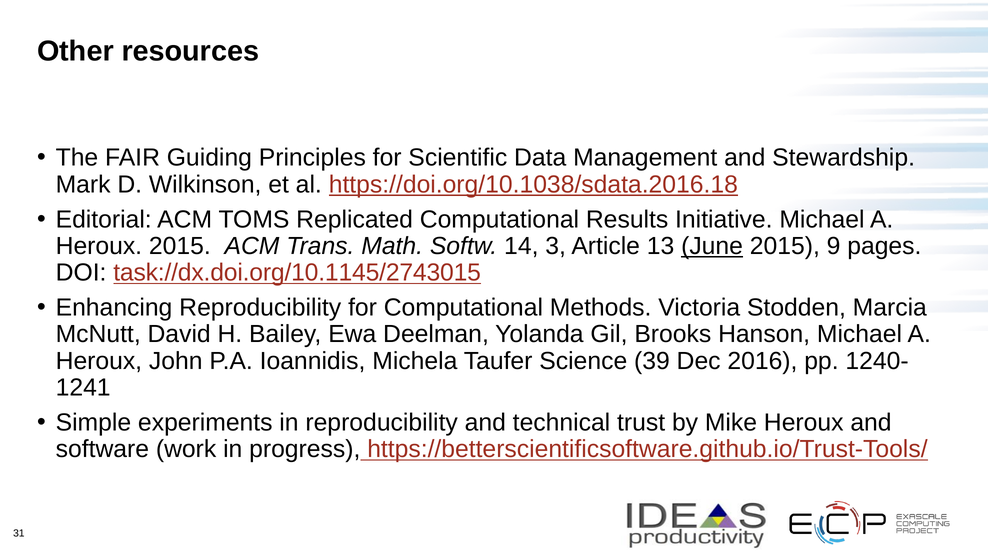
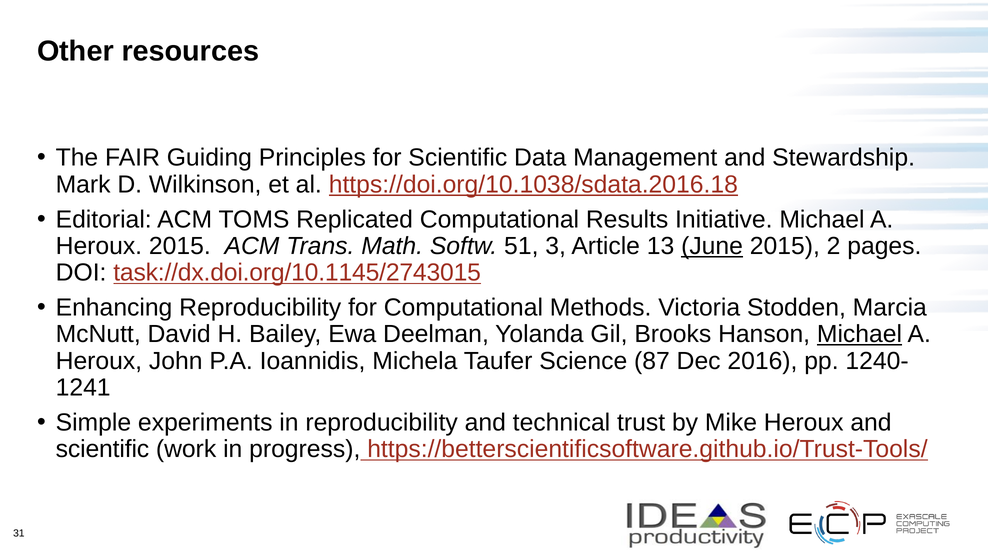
14: 14 -> 51 (521, 246)
9: 9 -> 2 (834, 246)
Michael underline: none -> present (859, 334)
39: 39 -> 87 (652, 361)
software: software -> scientific (102, 449)
